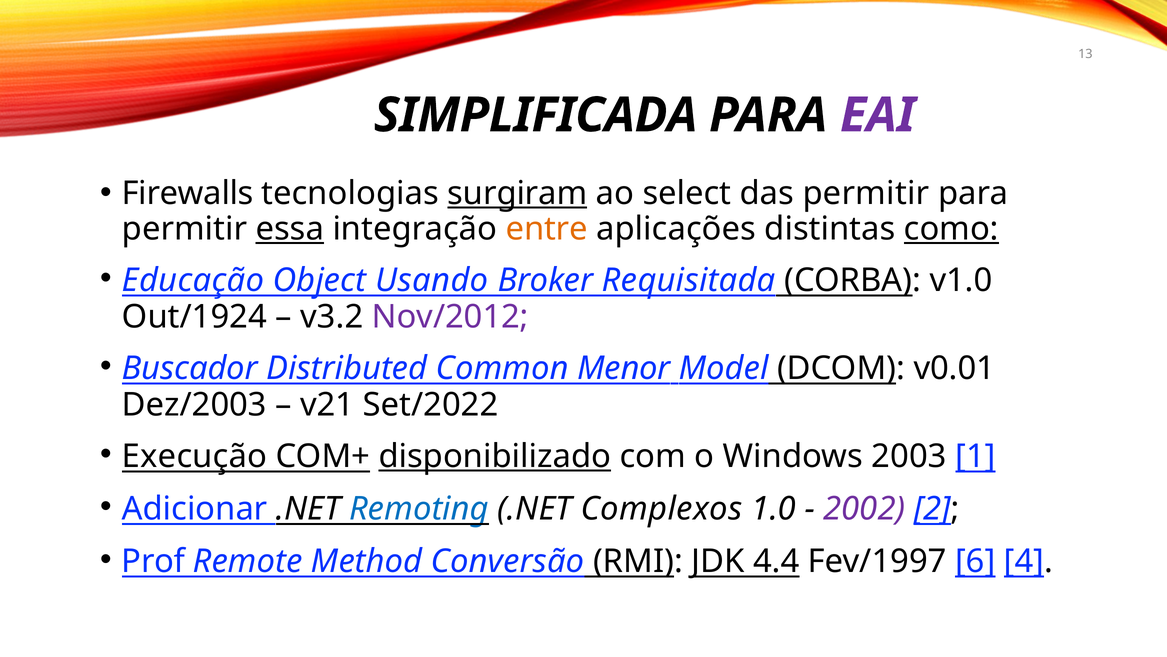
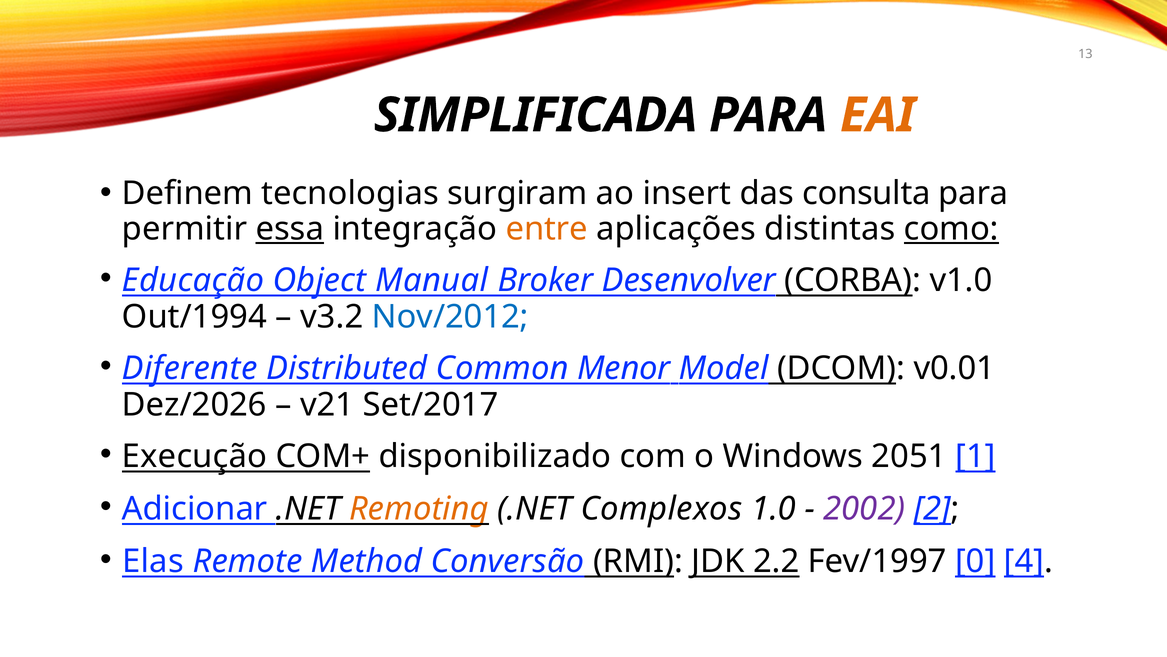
EAI colour: purple -> orange (878, 115)
Firewalls: Firewalls -> Definem (187, 193)
surgiram underline: present -> none (517, 193)
select: select -> insert (687, 193)
das permitir: permitir -> consulta (866, 193)
Usando: Usando -> Manual (432, 280)
Requisitada: Requisitada -> Desenvolver (689, 280)
Out/1924: Out/1924 -> Out/1994 (194, 317)
Nov/2012 colour: purple -> blue (450, 317)
Buscador: Buscador -> Diferente (190, 368)
Dez/2003: Dez/2003 -> Dez/2026 (194, 405)
Set/2022: Set/2022 -> Set/2017 (431, 405)
disponibilizado underline: present -> none (495, 456)
2003: 2003 -> 2051 (909, 456)
Remoting colour: blue -> orange (419, 509)
Prof: Prof -> Elas (153, 561)
4.4: 4.4 -> 2.2 (776, 561)
6: 6 -> 0 (975, 561)
